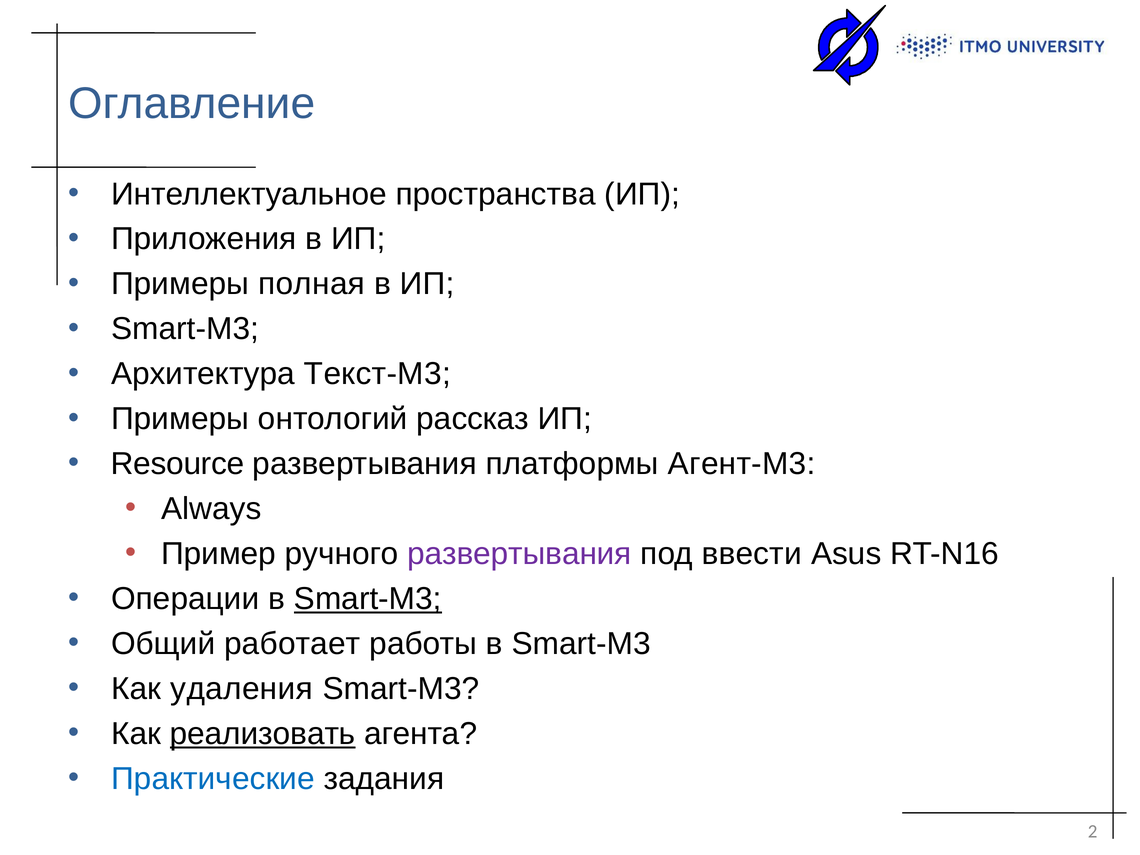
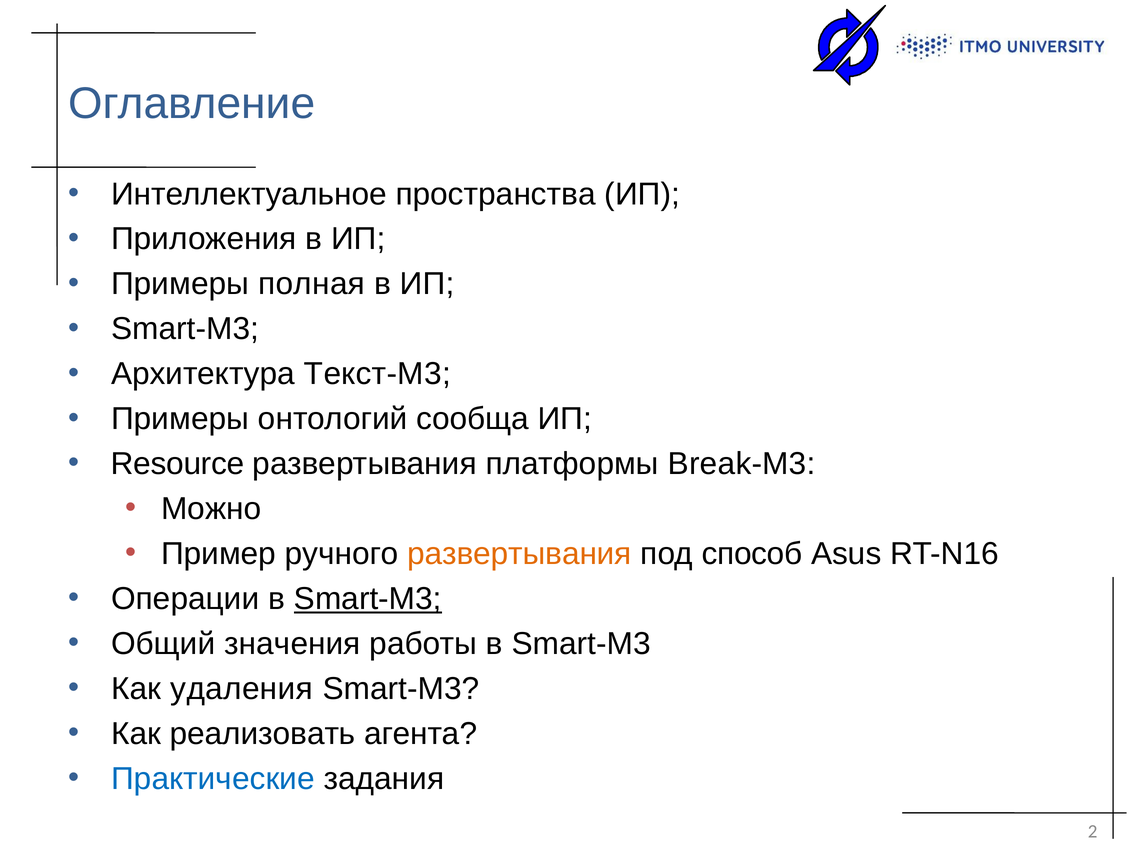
рассказ: рассказ -> сообща (473, 419)
Агент-M3: Агент-M3 -> Break-M3 (742, 464)
Always: Always -> Можно (211, 509)
развертывания colour: purple -> orange (519, 554)
ввести: ввести -> способ (752, 554)
работает: работает -> значения (292, 644)
реализовать underline: present -> none (263, 734)
